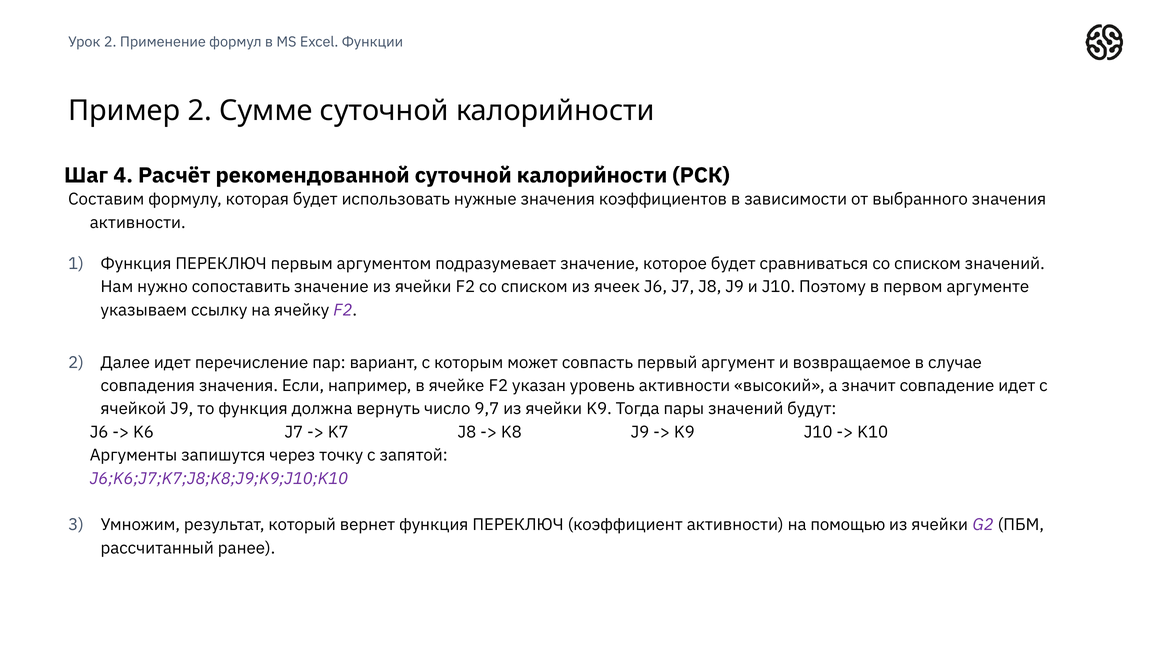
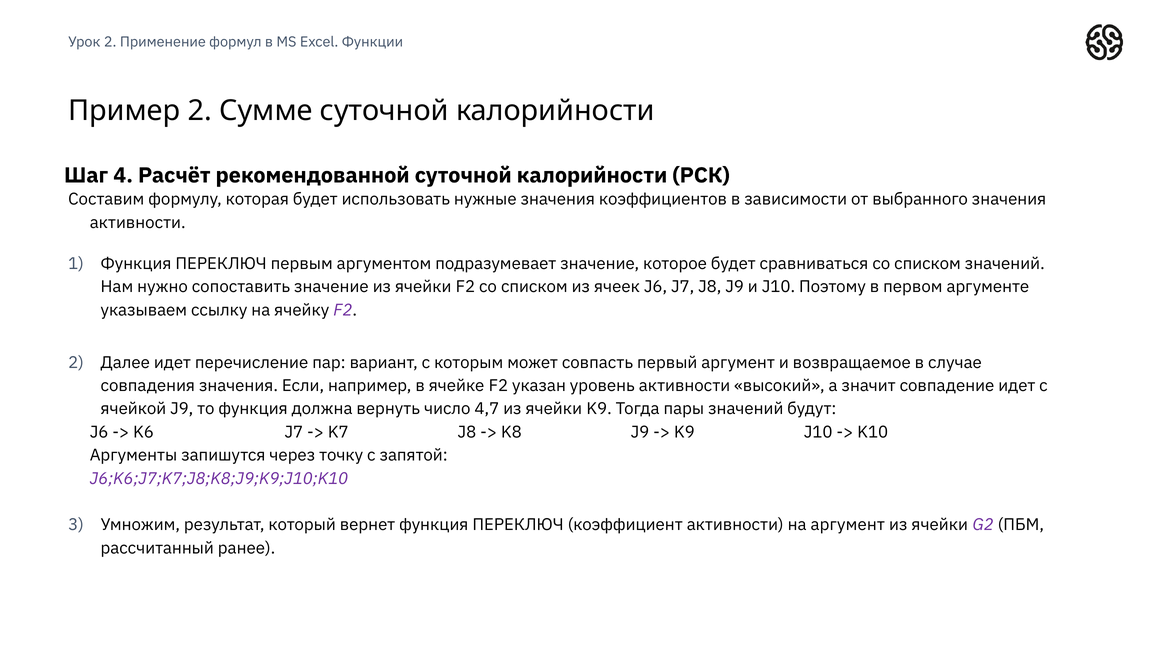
9,7: 9,7 -> 4,7 (487, 409)
на помощью: помощью -> аргумент (848, 525)
